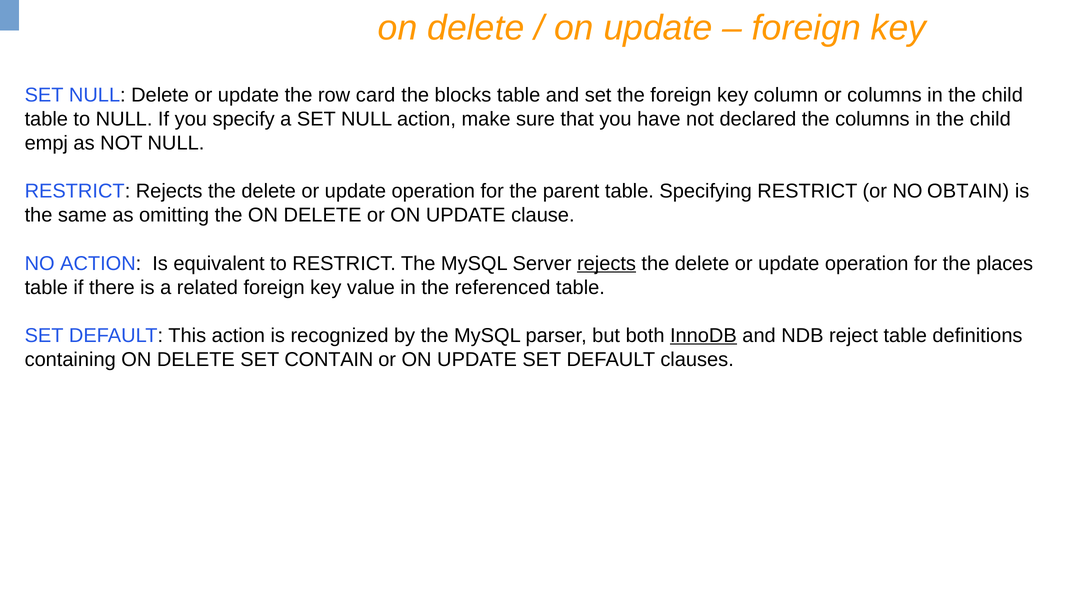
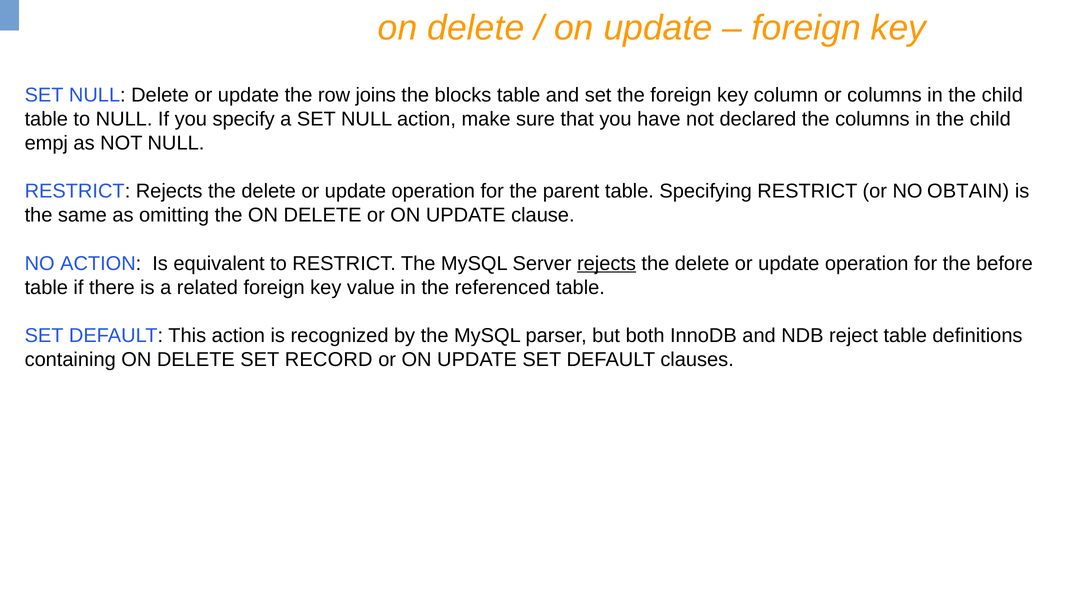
card: card -> joins (376, 95)
places: places -> before (1005, 263)
InnoDB underline: present -> none (703, 335)
CONTAIN: CONTAIN -> RECORD (329, 359)
